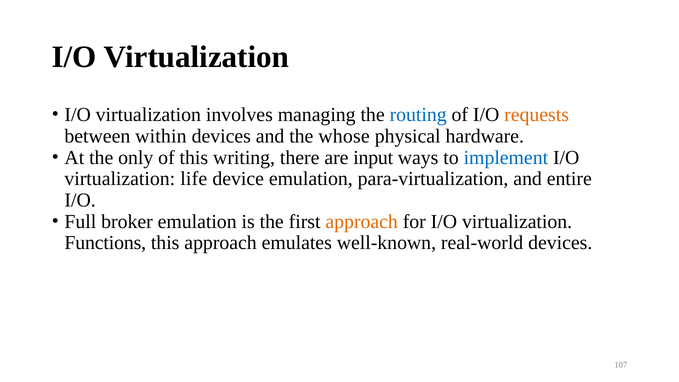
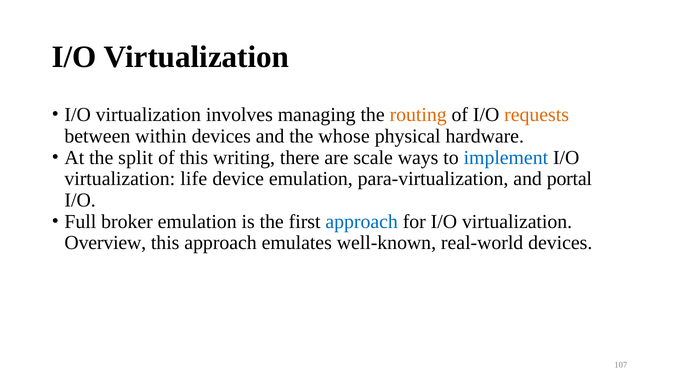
routing colour: blue -> orange (418, 115)
only: only -> split (136, 157)
input: input -> scale (373, 157)
entire: entire -> portal (569, 179)
approach colour: orange -> blue (362, 222)
Functions: Functions -> Overview (105, 243)
